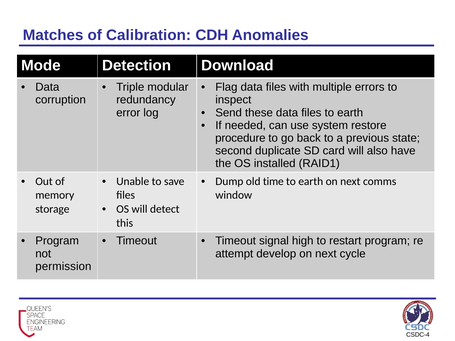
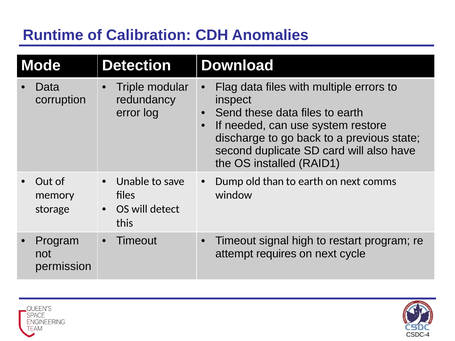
Matches: Matches -> Runtime (53, 35)
procedure: procedure -> discharge (240, 138)
time: time -> than (273, 181)
develop: develop -> requires (276, 254)
